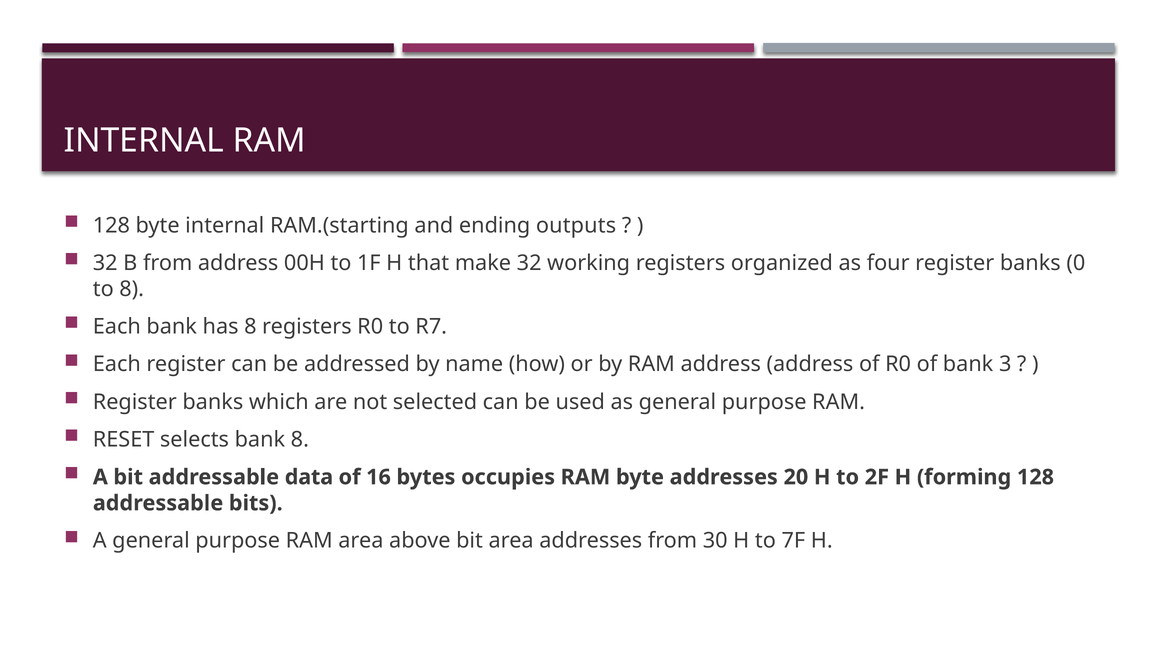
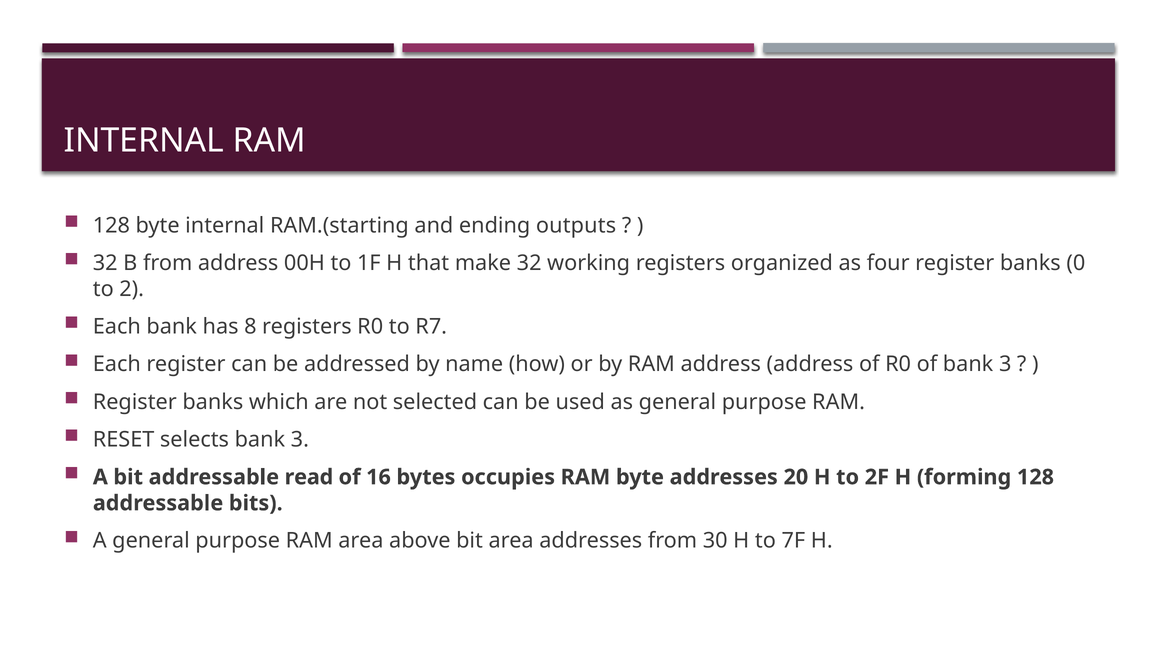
to 8: 8 -> 2 (132, 289)
selects bank 8: 8 -> 3 (300, 439)
data: data -> read (309, 477)
